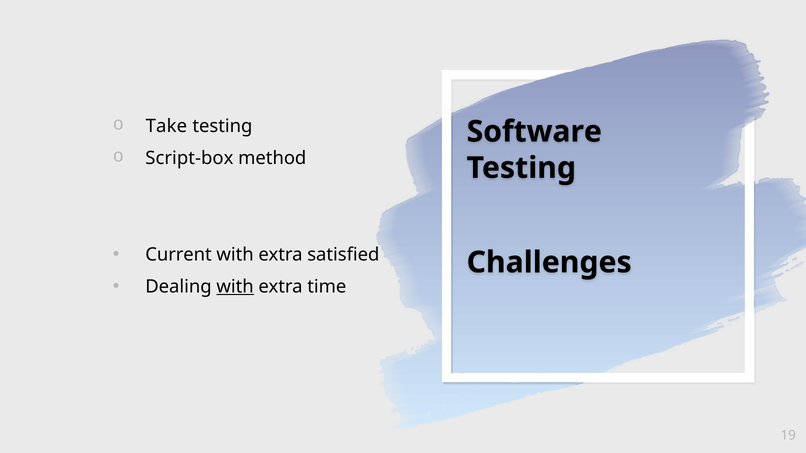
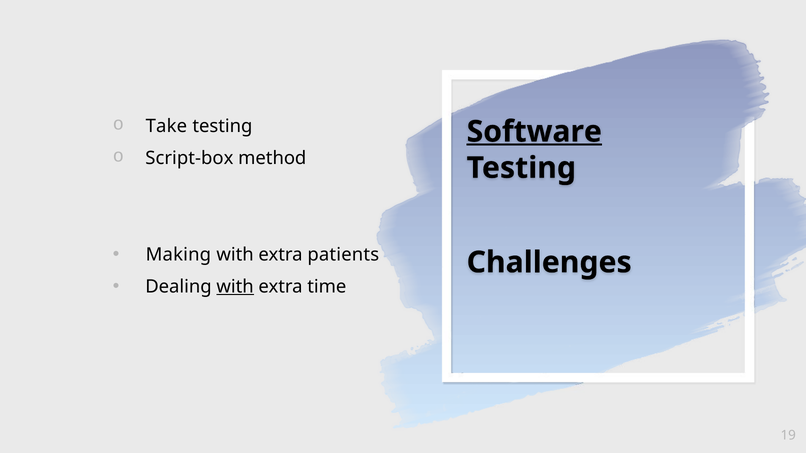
Software underline: none -> present (534, 132)
Current: Current -> Making (178, 255)
satisfied: satisfied -> patients (343, 255)
